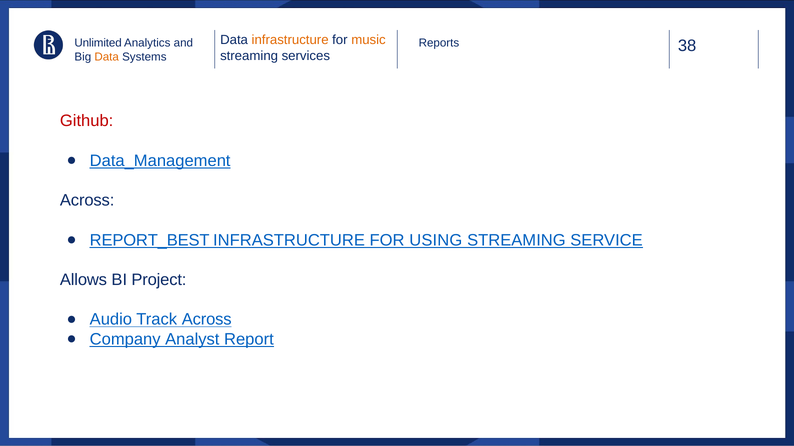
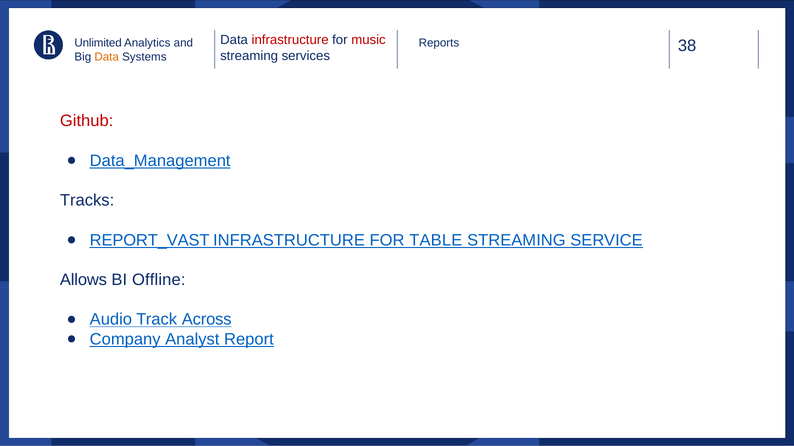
infrastructure colour: orange -> red (290, 40)
music colour: orange -> red (368, 40)
Across: Across -> Tracks (87, 201)
REPORT_BEST: REPORT_BEST -> REPORT_VAST (150, 240)
USING: USING -> TABLE (436, 240)
Project: Project -> Offline (159, 280)
